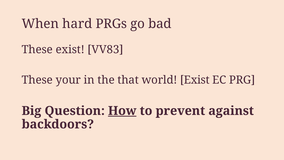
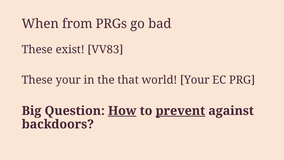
hard: hard -> from (77, 24)
world Exist: Exist -> Your (195, 80)
prevent underline: none -> present (180, 111)
